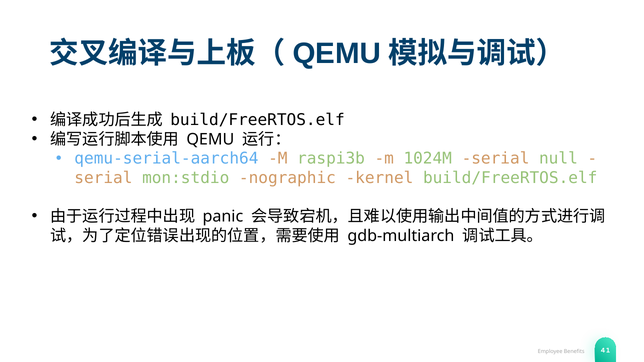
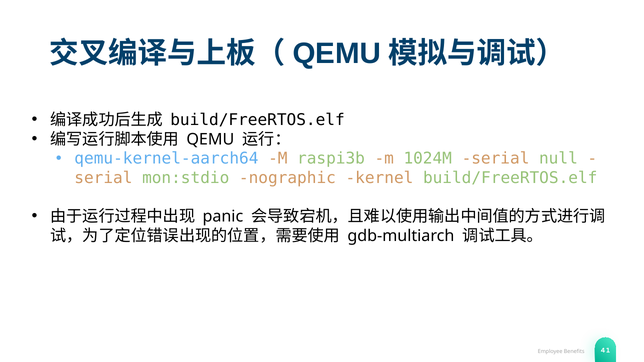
qemu-serial-aarch64: qemu-serial-aarch64 -> qemu-kernel-aarch64 (166, 159)
